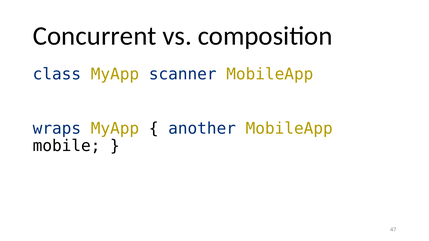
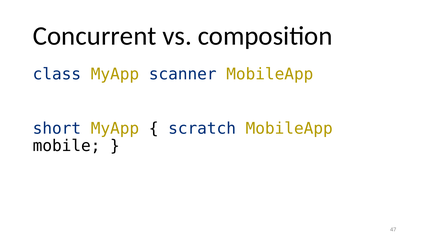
wraps: wraps -> short (57, 129)
another: another -> scratch (202, 129)
